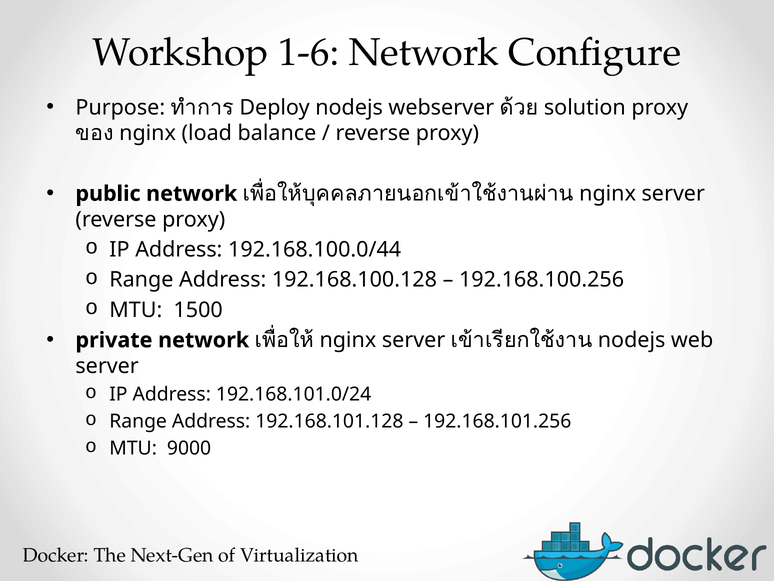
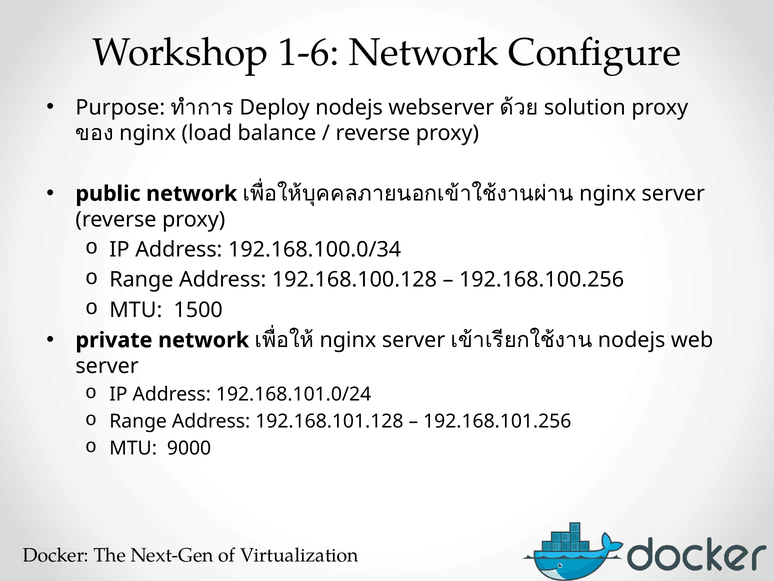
192.168.100.0/44: 192.168.100.0/44 -> 192.168.100.0/34 (315, 250)
